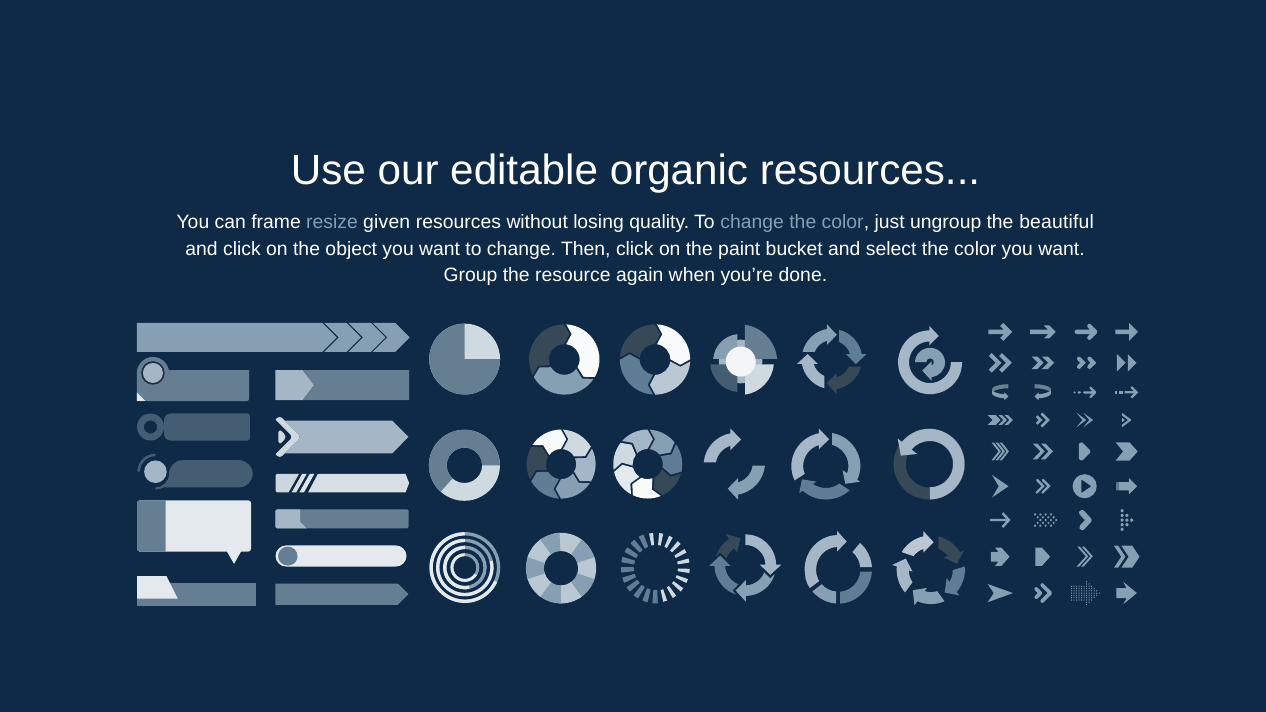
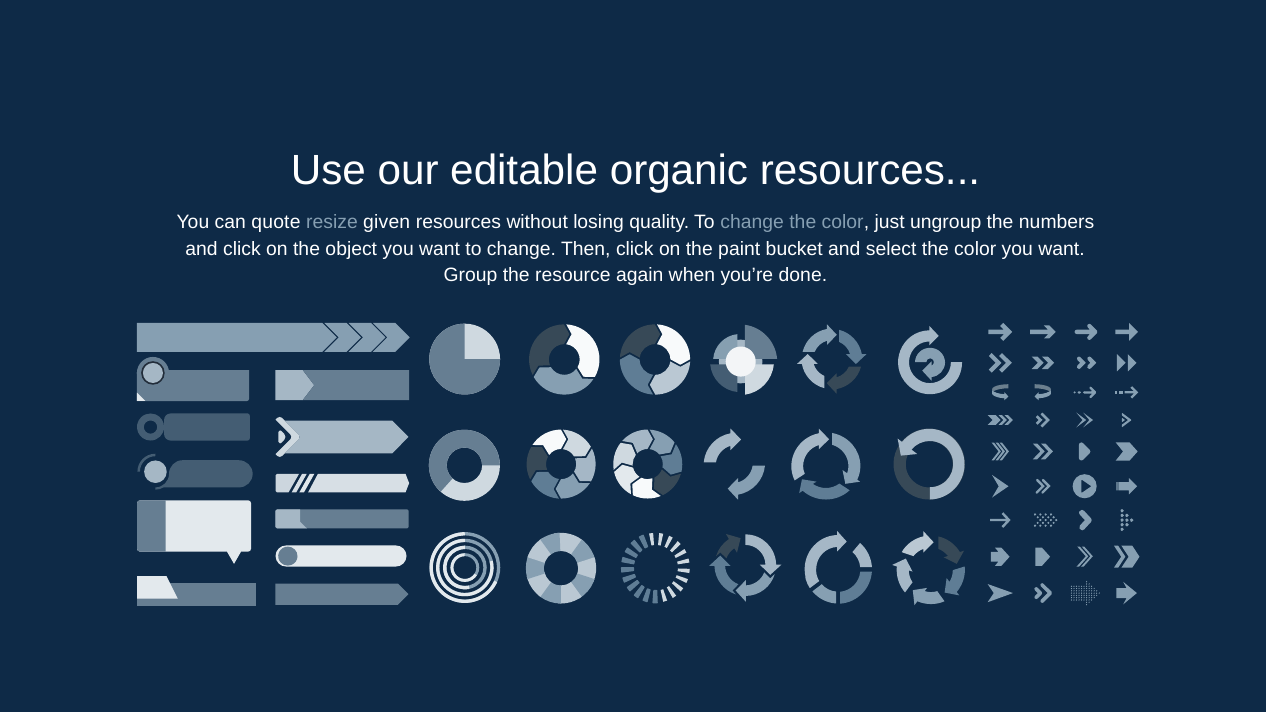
frame: frame -> quote (276, 222)
beautiful: beautiful -> numbers (1057, 222)
